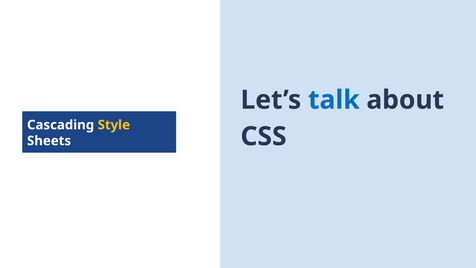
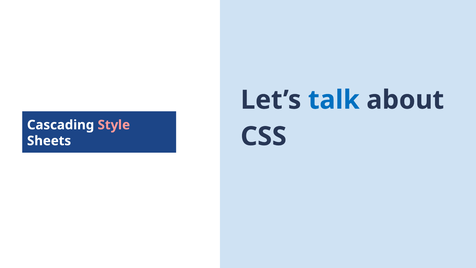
Style colour: yellow -> pink (114, 125)
